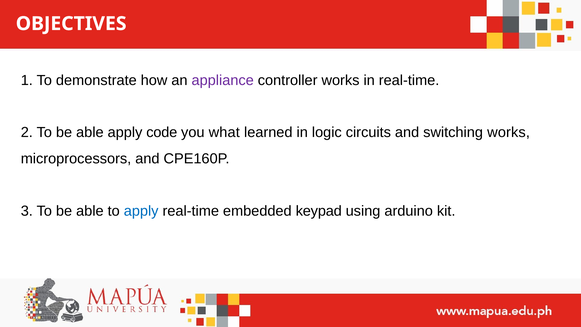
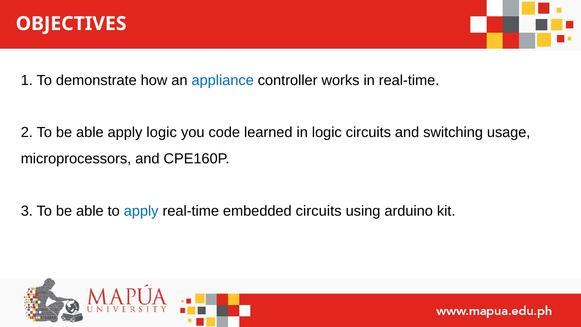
appliance colour: purple -> blue (223, 80)
apply code: code -> logic (162, 132)
what: what -> code (224, 132)
switching works: works -> usage (509, 132)
embedded keypad: keypad -> circuits (319, 211)
